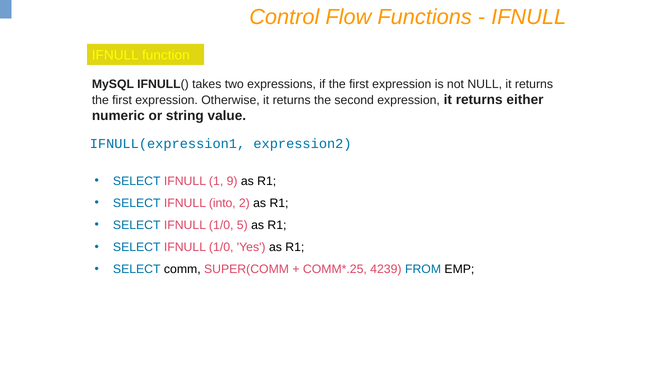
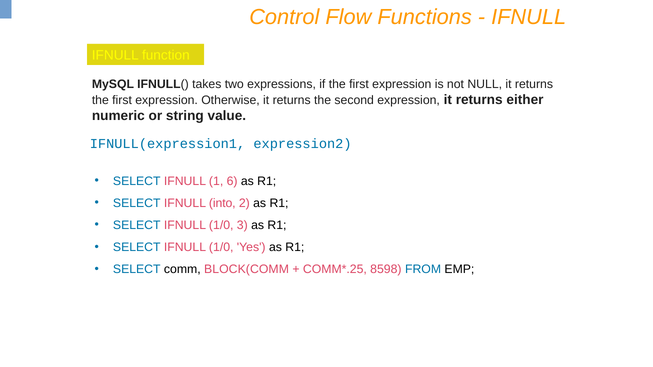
9: 9 -> 6 (232, 181)
5: 5 -> 3 (242, 225)
SUPER(COMM: SUPER(COMM -> BLOCK(COMM (247, 269)
4239: 4239 -> 8598 (386, 269)
